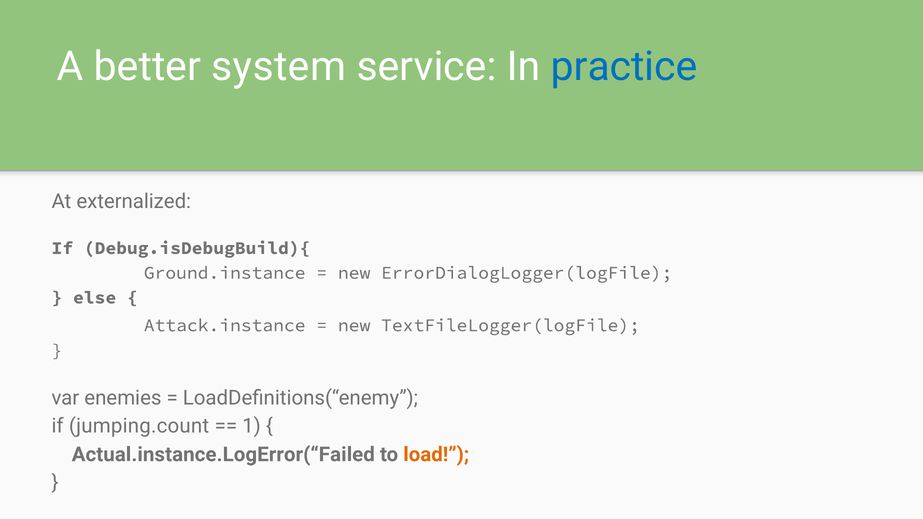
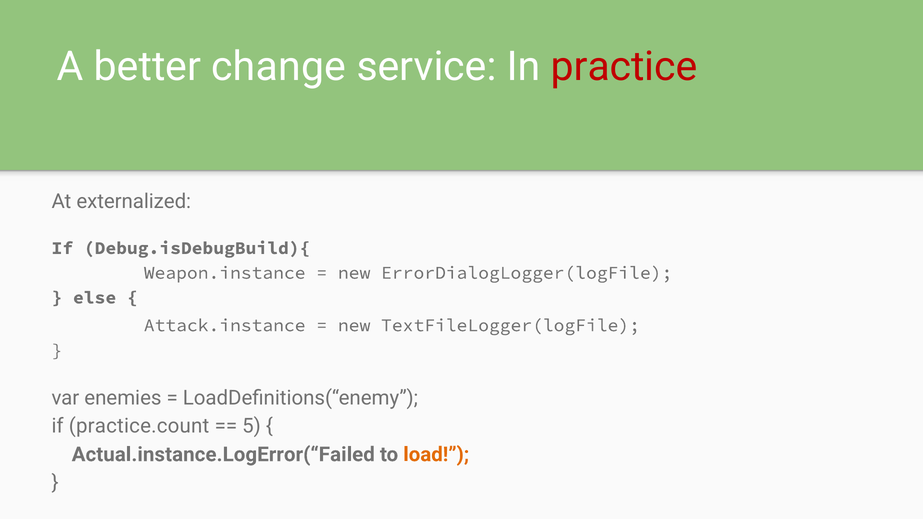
system: system -> change (279, 67)
practice colour: blue -> red (624, 67)
Ground.instance: Ground.instance -> Weapon.instance (225, 273)
jumping.count: jumping.count -> practice.count (139, 426)
1: 1 -> 5 (252, 426)
